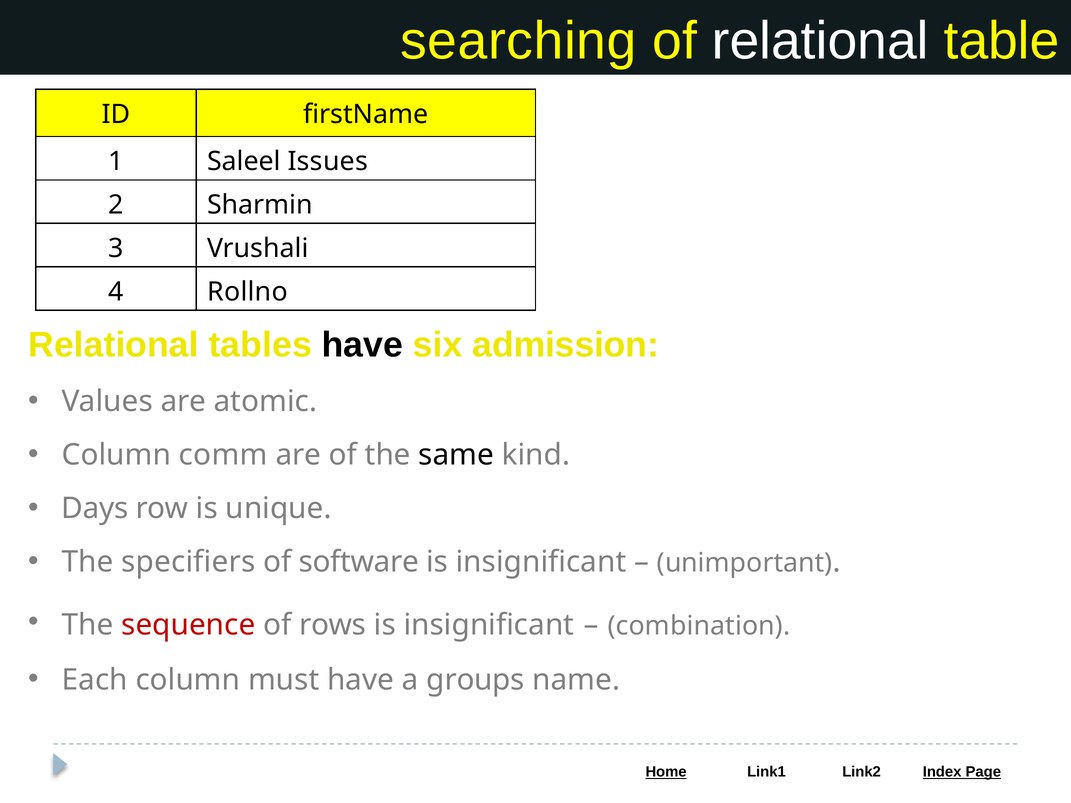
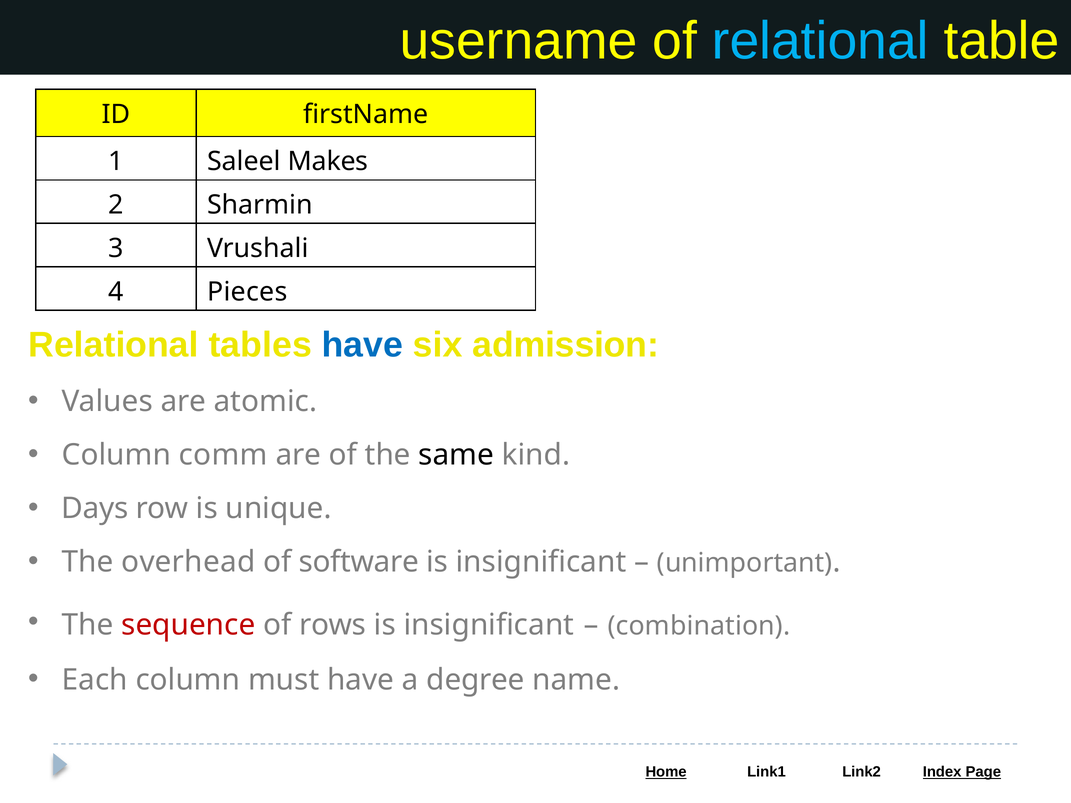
searching: searching -> username (519, 41)
relational colour: white -> light blue (820, 41)
Issues: Issues -> Makes (328, 162)
Rollno: Rollno -> Pieces (247, 292)
have colour: black -> blue (362, 345)
specifiers: specifiers -> overhead (188, 562)
groups: groups -> degree (476, 680)
